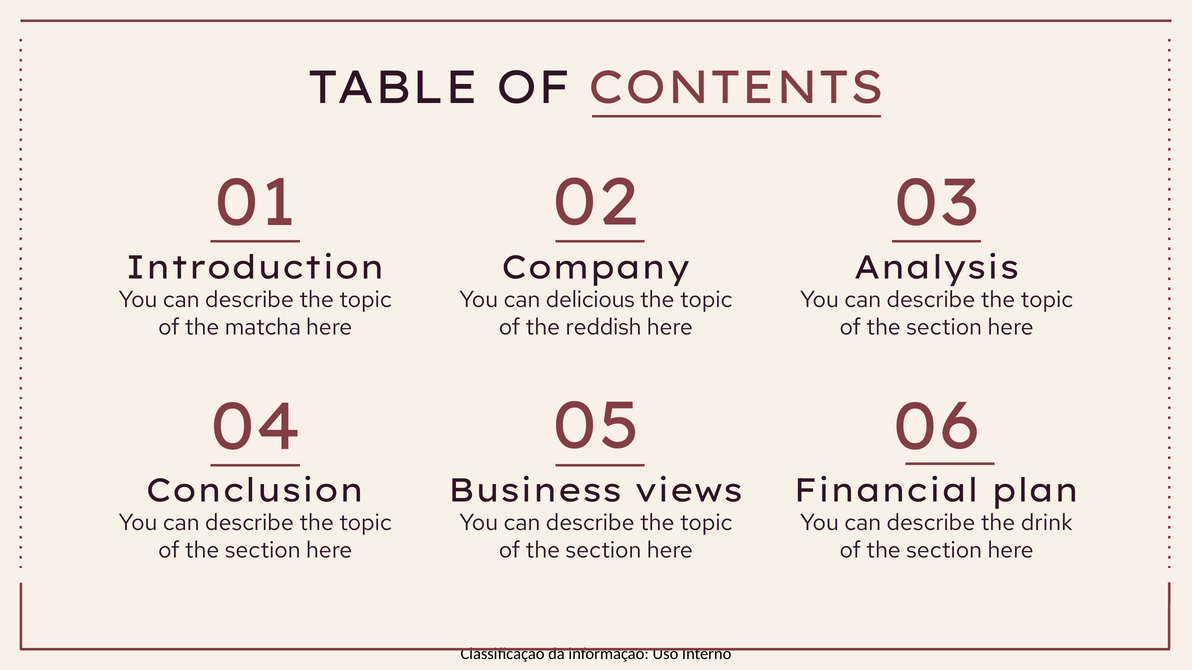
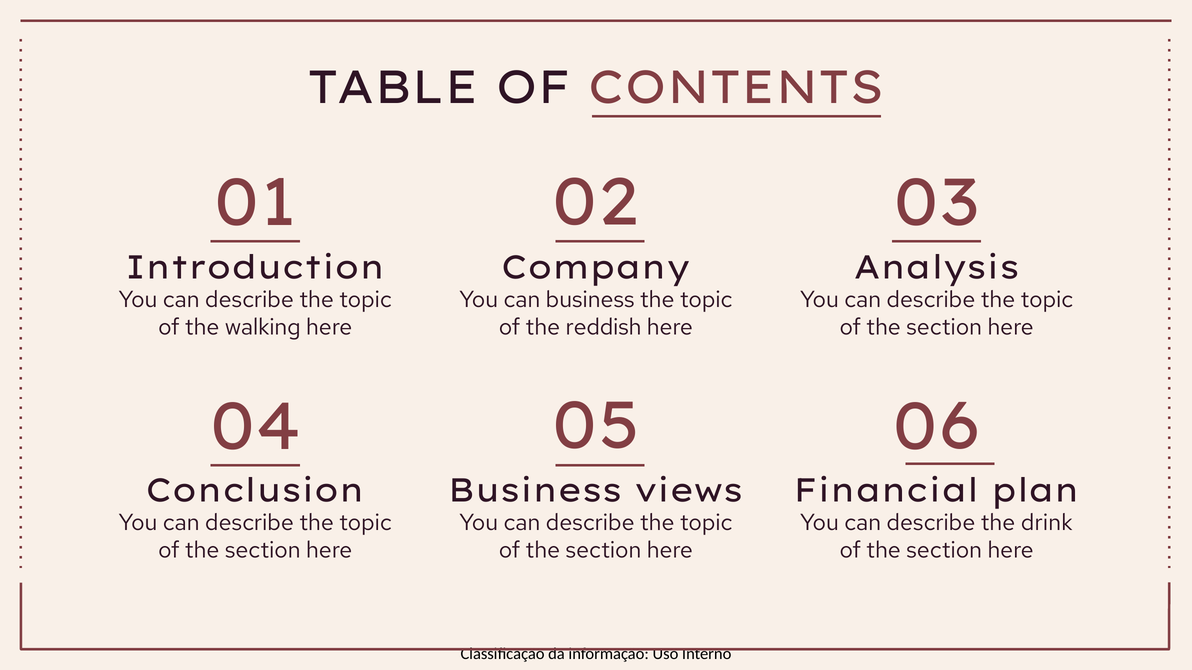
can delicious: delicious -> business (590, 300)
matcha: matcha -> walking (263, 327)
